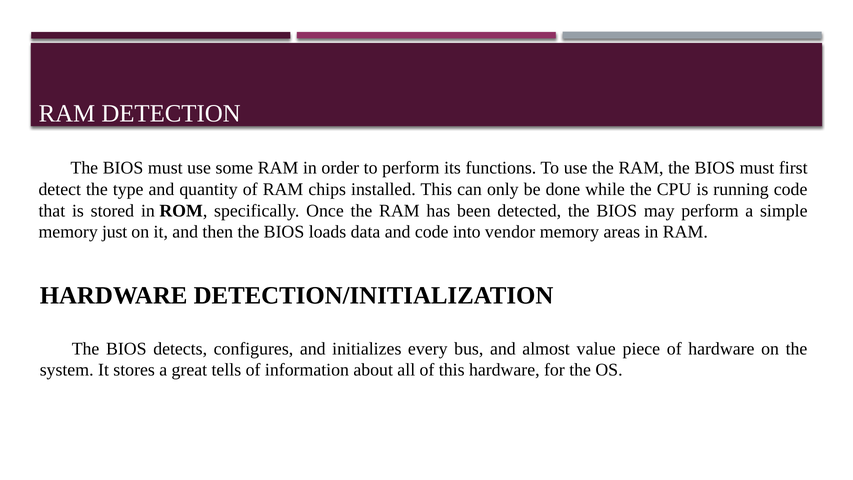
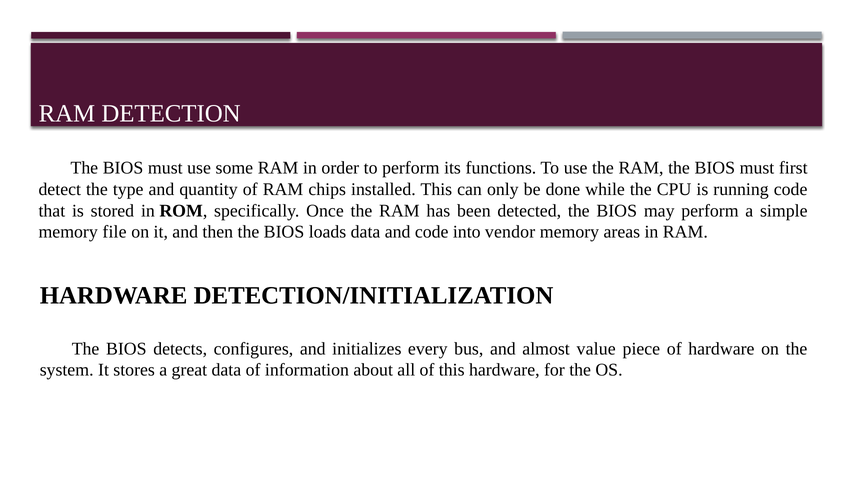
just: just -> file (115, 232)
great tells: tells -> data (226, 370)
